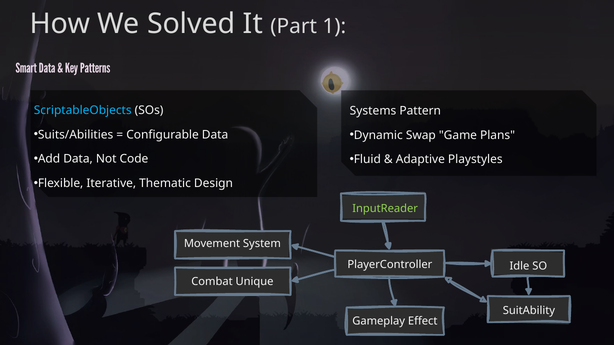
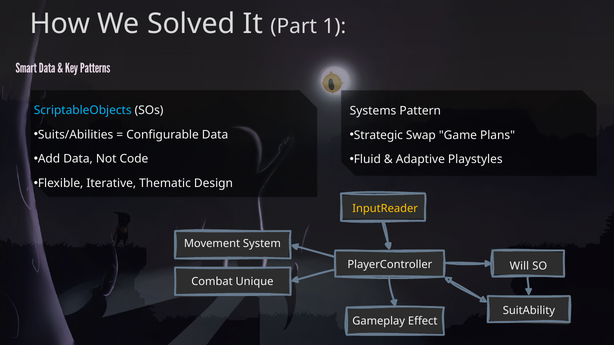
Dynamic: Dynamic -> Strategic (378, 135)
InputReader colour: light green -> yellow (385, 209)
Idle: Idle -> Will (519, 266)
